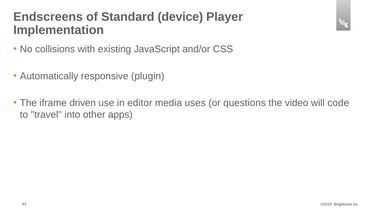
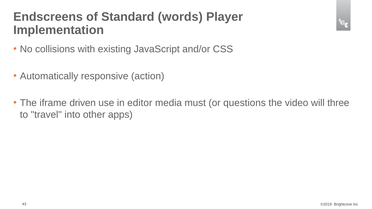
device: device -> words (180, 17)
plugin: plugin -> action (148, 76)
uses: uses -> must (195, 103)
code: code -> three (338, 103)
